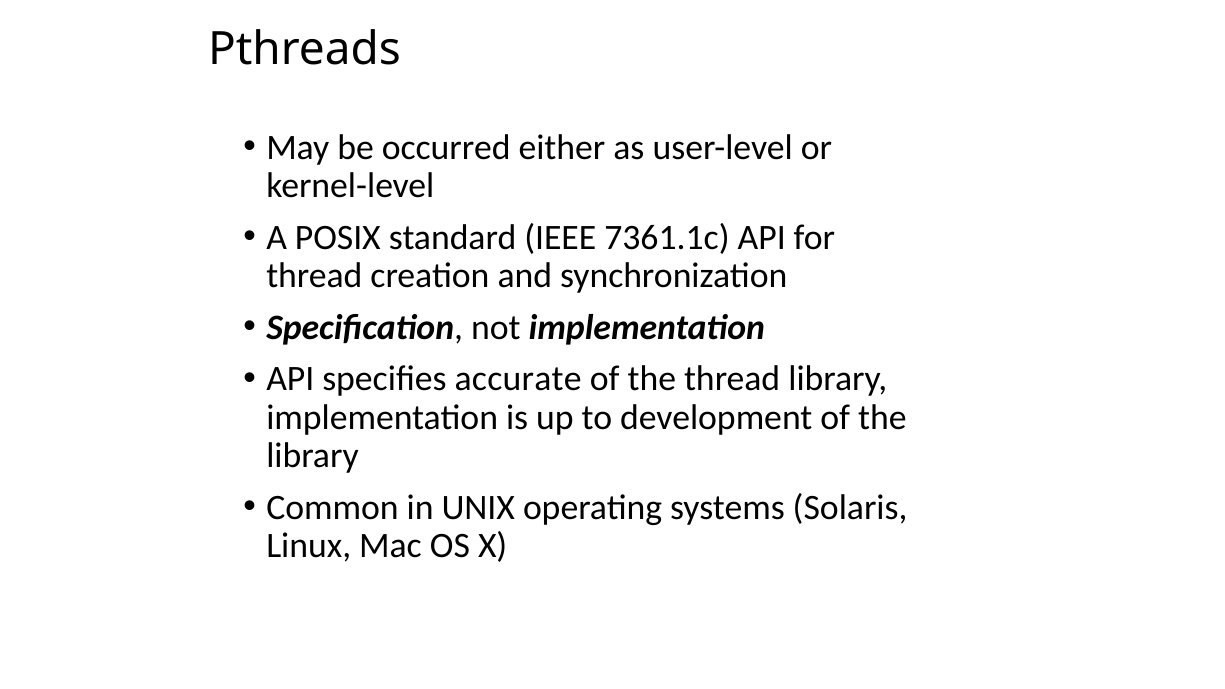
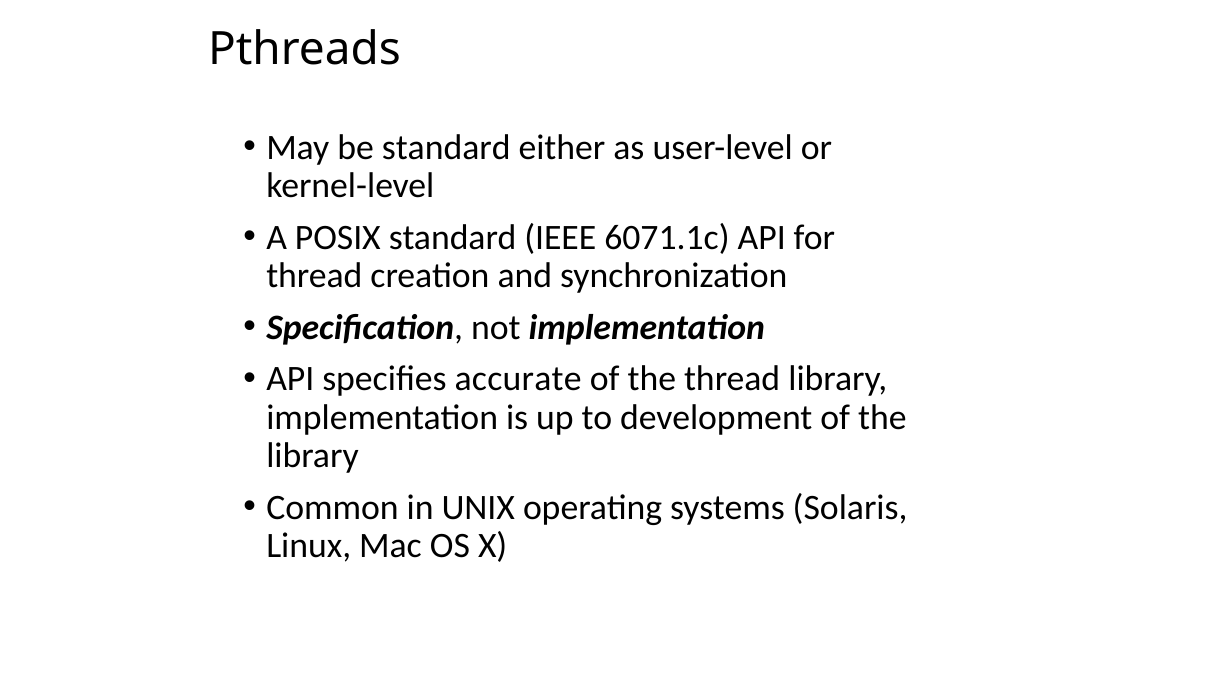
be occurred: occurred -> standard (446, 148)
7361.1c: 7361.1c -> 6071.1c (667, 238)
